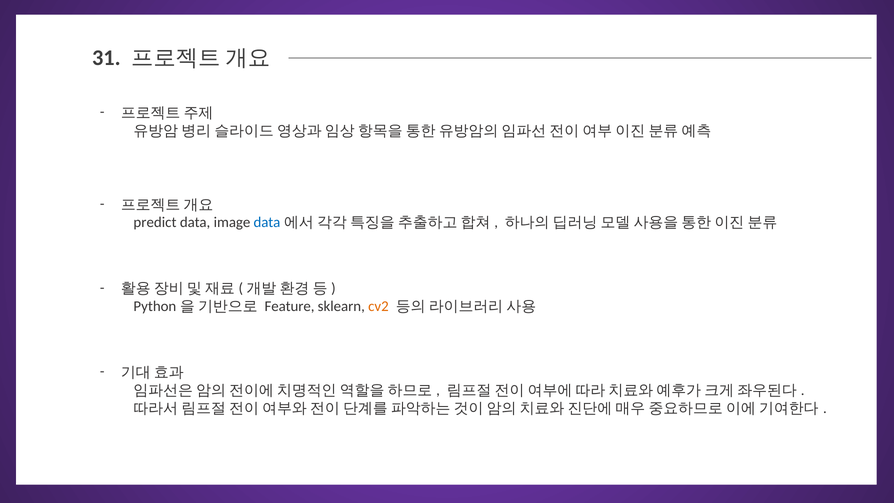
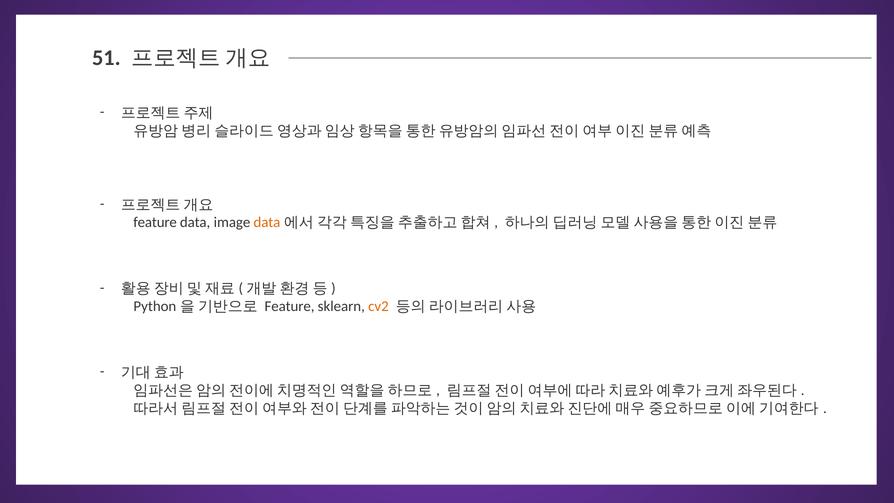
31: 31 -> 51 (106, 58)
predict: predict -> feature (155, 222)
data colour: blue -> orange (267, 222)
